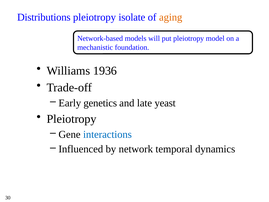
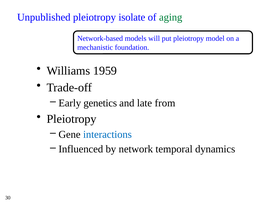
Distributions: Distributions -> Unpublished (44, 17)
aging colour: orange -> green (171, 17)
1936: 1936 -> 1959 (105, 71)
yeast: yeast -> from (165, 103)
